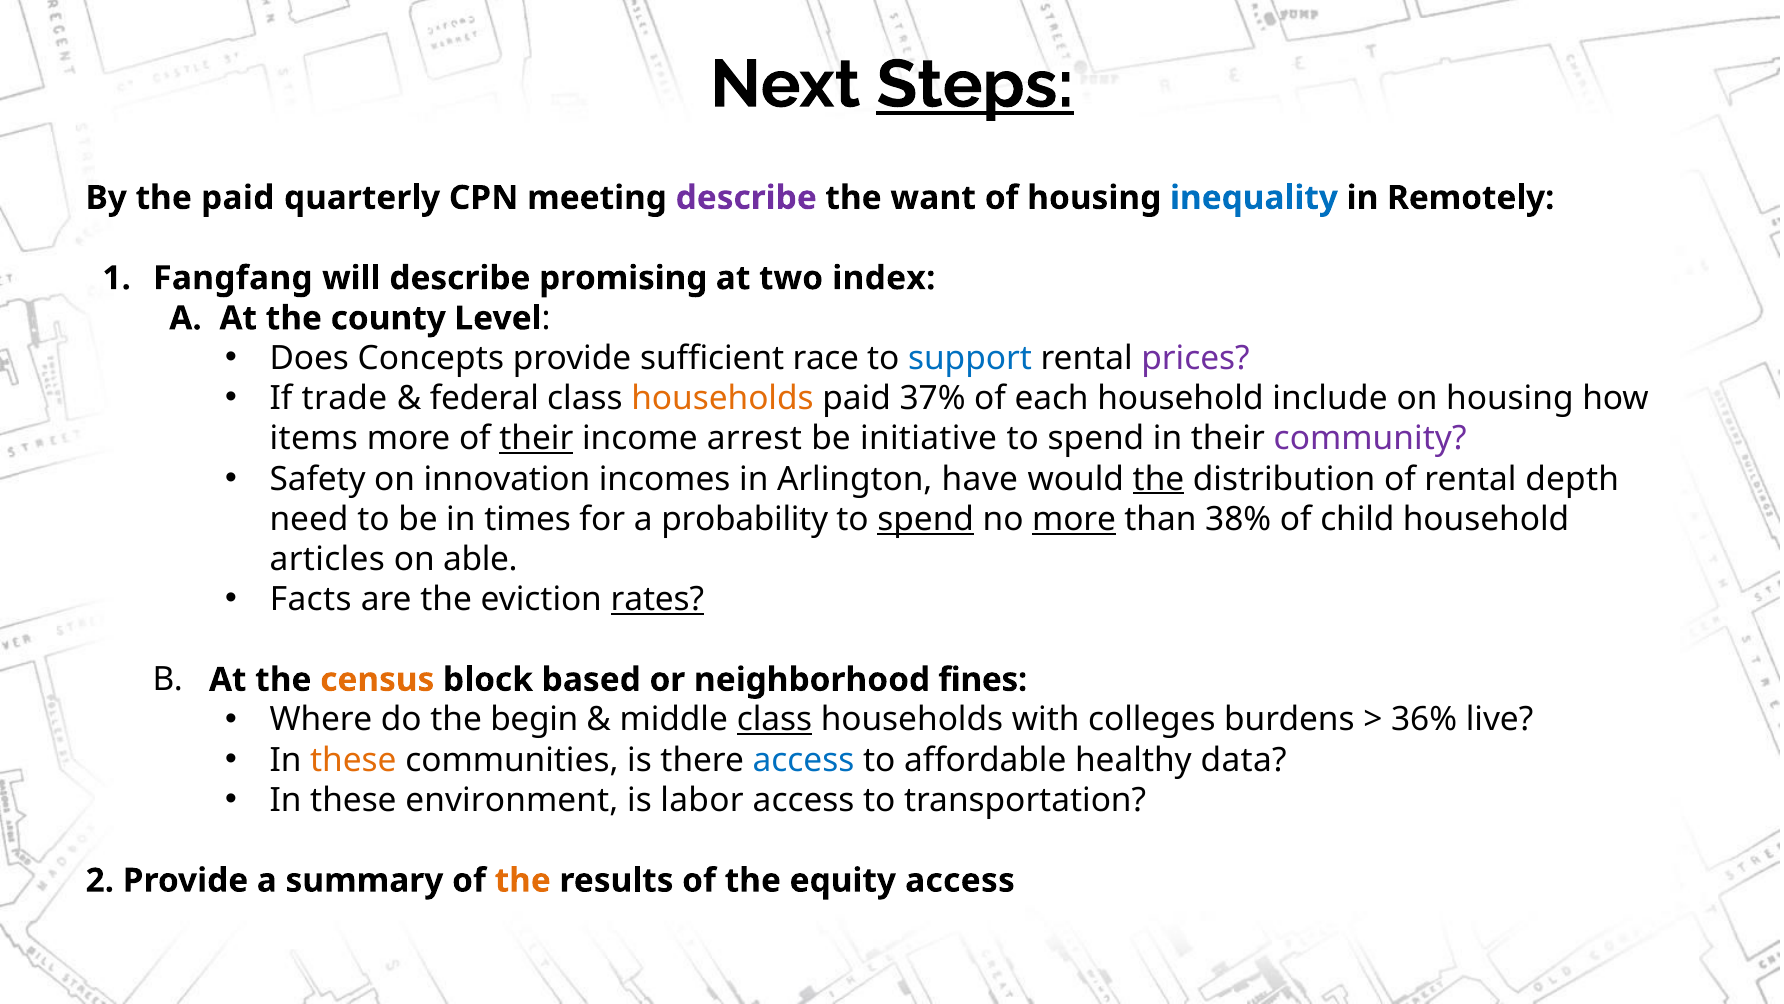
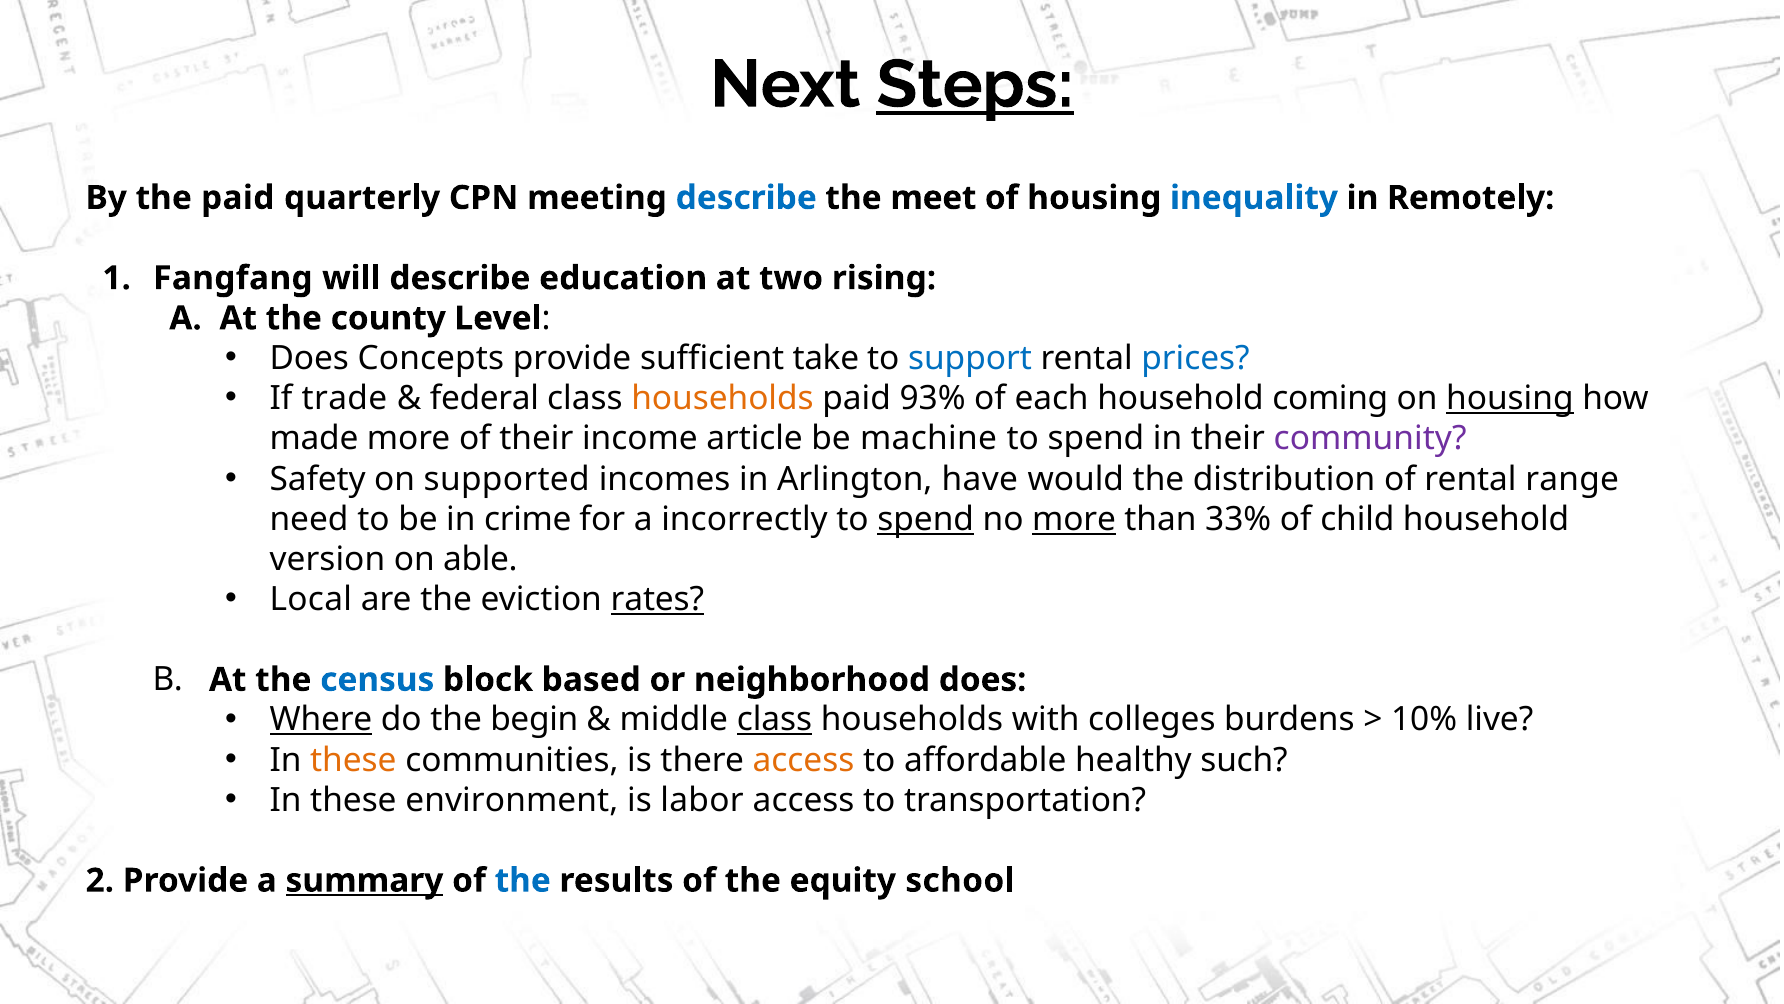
describe colour: purple -> blue (746, 198)
want: want -> meet (933, 198)
promising: promising -> education (623, 278)
index: index -> rising (884, 278)
race: race -> take (826, 358)
prices colour: purple -> blue (1196, 358)
37%: 37% -> 93% (933, 398)
include: include -> coming (1330, 398)
housing underline: none -> present (1510, 398)
items: items -> made (314, 439)
their underline: present -> none (536, 439)
arrest: arrest -> article (755, 439)
initiative: initiative -> machine (929, 439)
innovation: innovation -> supported (507, 479)
the underline: present -> none (1159, 479)
depth: depth -> range (1572, 479)
times: times -> crime (528, 519)
probability: probability -> incorrectly (745, 519)
38%: 38% -> 33% (1238, 519)
articles: articles -> version (327, 559)
Facts: Facts -> Local (311, 599)
census colour: orange -> blue (377, 679)
neighborhood fines: fines -> does (983, 679)
Where underline: none -> present (321, 720)
36%: 36% -> 10% (1424, 720)
access colour: blue -> orange (804, 760)
data: data -> such (1244, 760)
summary underline: none -> present (364, 880)
the colour: orange -> blue (523, 880)
equity access: access -> school (960, 880)
